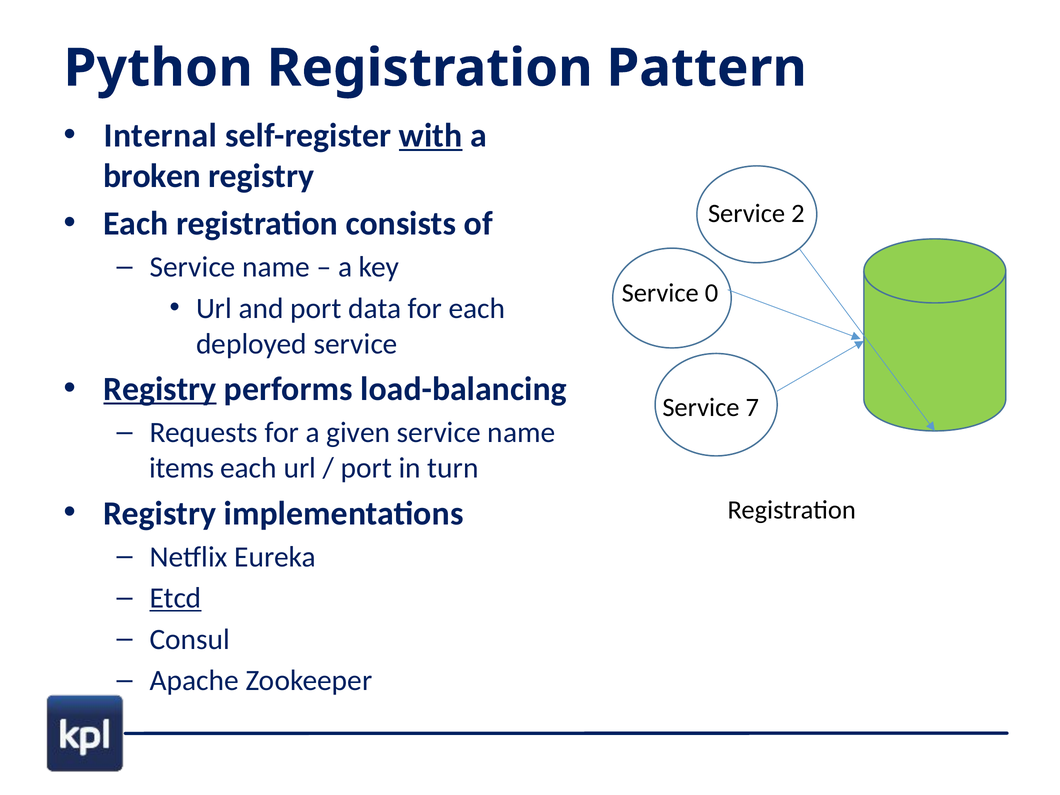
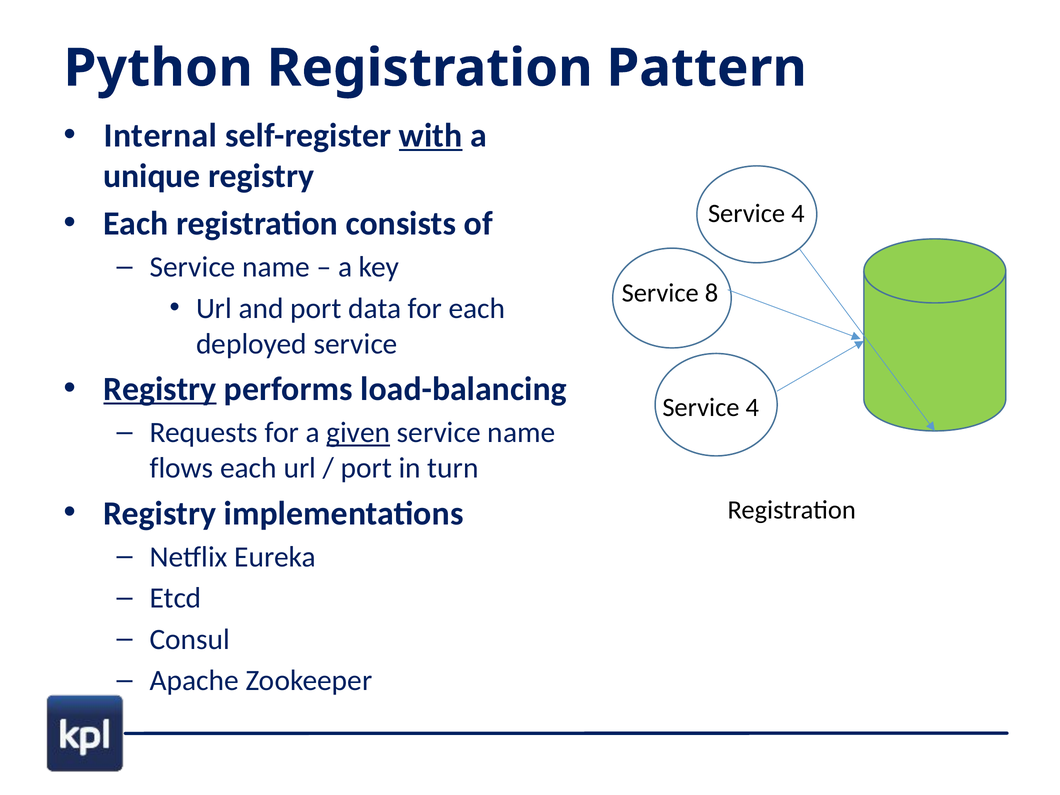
broken: broken -> unique (152, 176)
2: 2 -> 4 (798, 214)
0: 0 -> 8 (712, 293)
7: 7 -> 4 (752, 407)
given underline: none -> present (358, 433)
items: items -> flows (182, 468)
Etcd underline: present -> none (176, 598)
